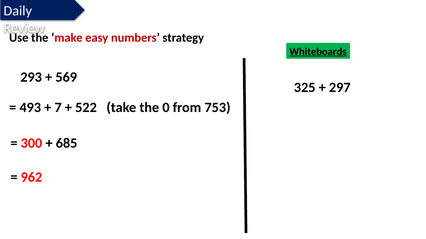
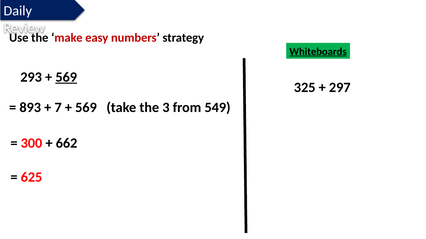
569 underline: none -> present (66, 77)
493: 493 -> 893 (30, 108)
522: 522 -> 569 (86, 108)
0: 0 -> 3 (166, 108)
753: 753 -> 549 (218, 108)
685: 685 -> 662 (67, 144)
962: 962 -> 625 (31, 178)
